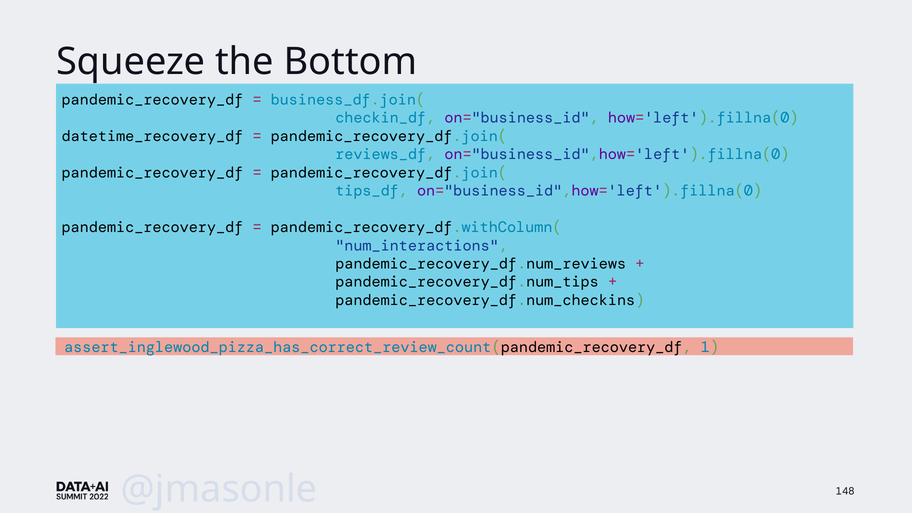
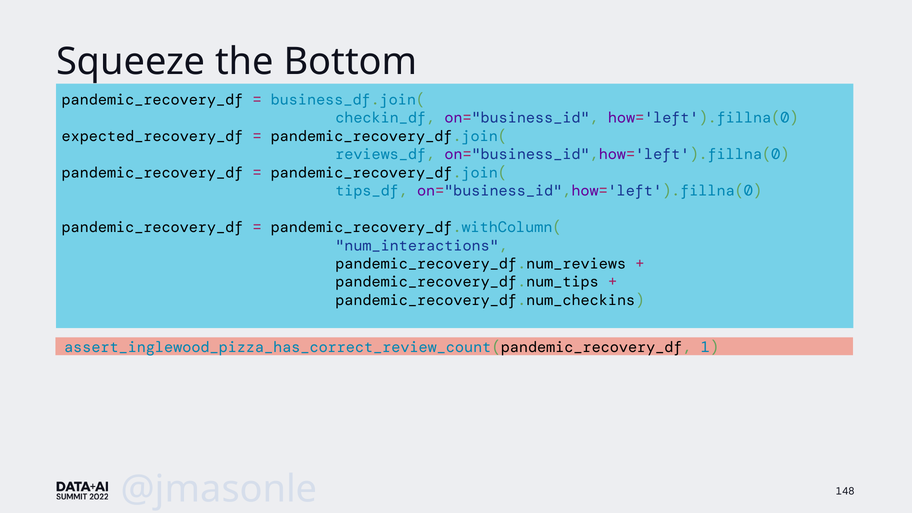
datetime_recovery_df: datetime_recovery_df -> expected_recovery_df (153, 136)
